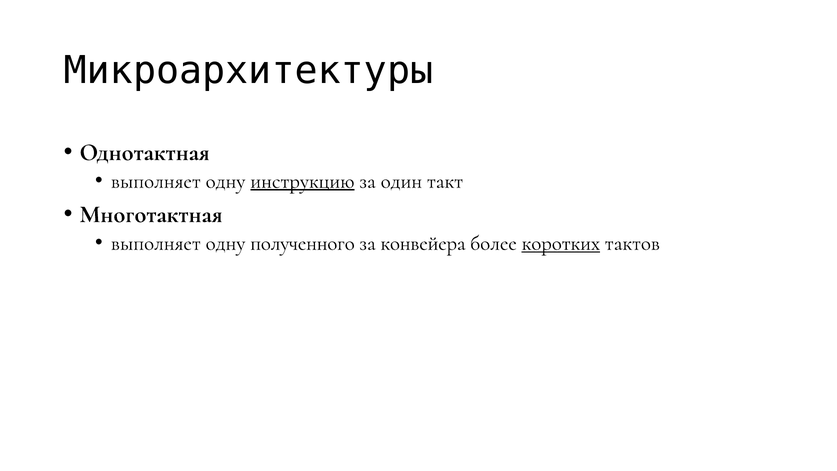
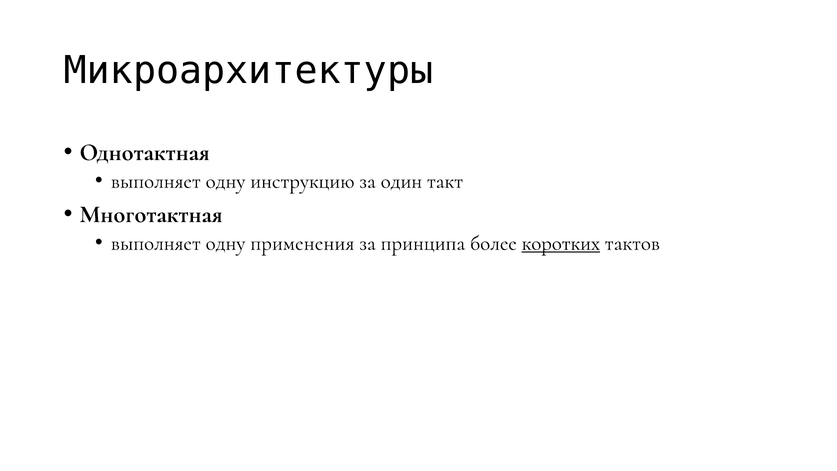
инструкцию underline: present -> none (302, 181)
полученного: полученного -> применения (302, 243)
конвейера: конвейера -> принципа (423, 243)
